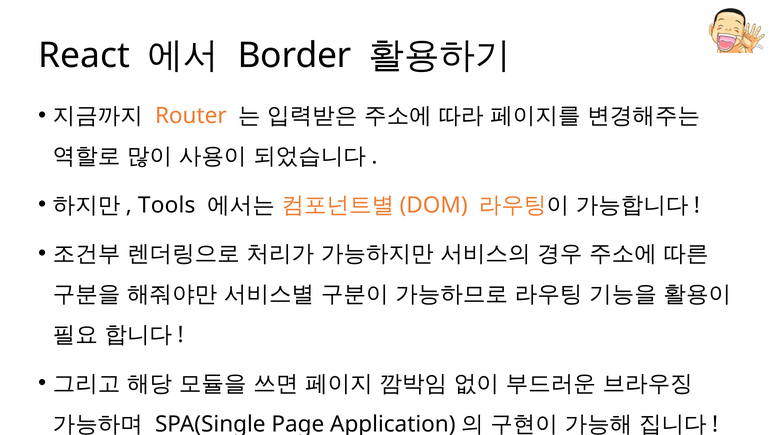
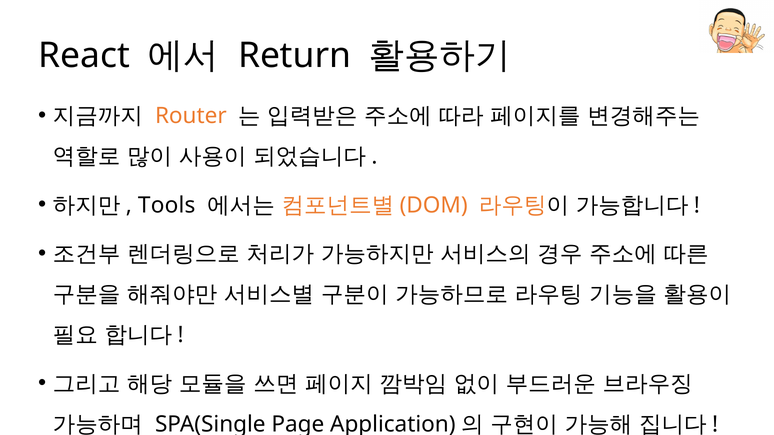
Border: Border -> Return (295, 55)
